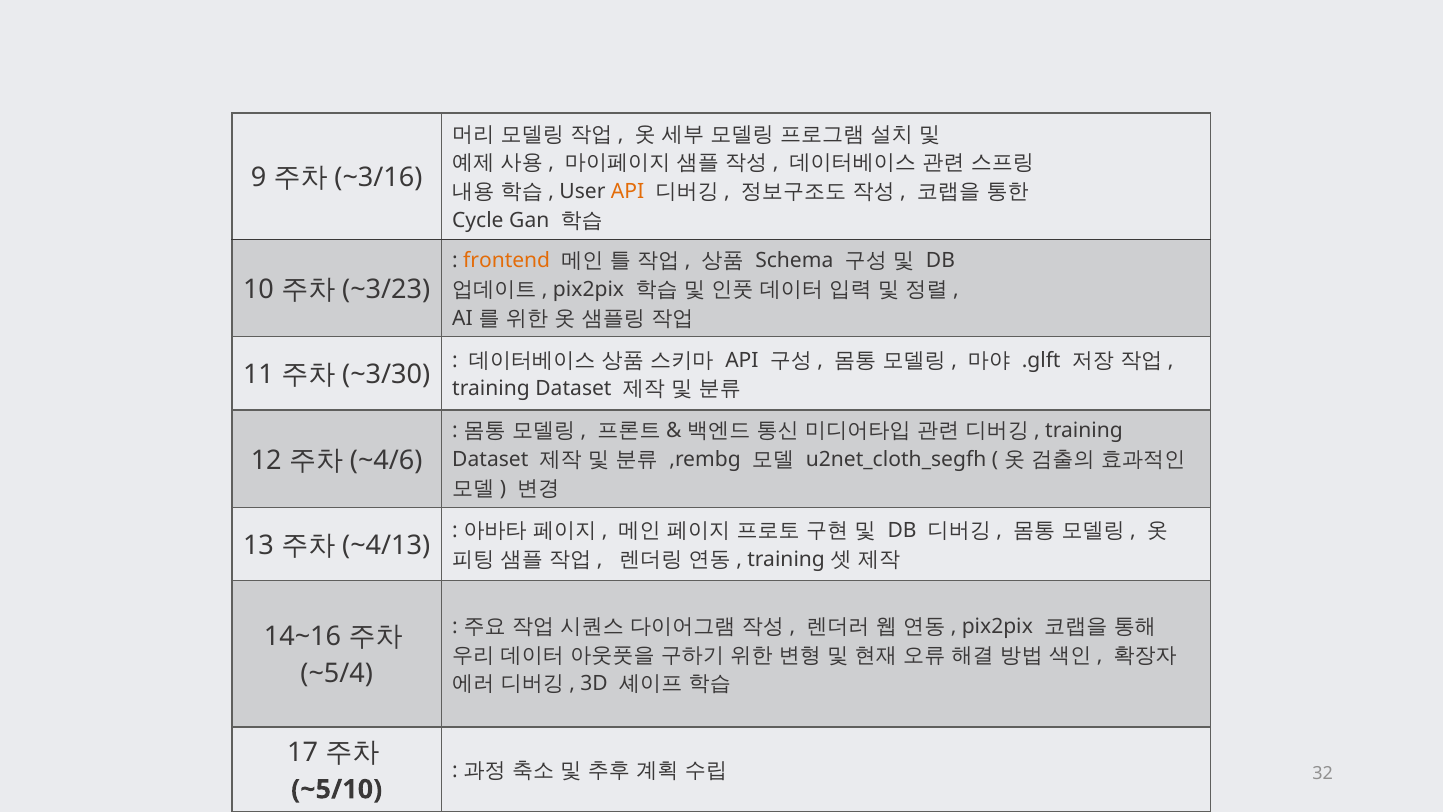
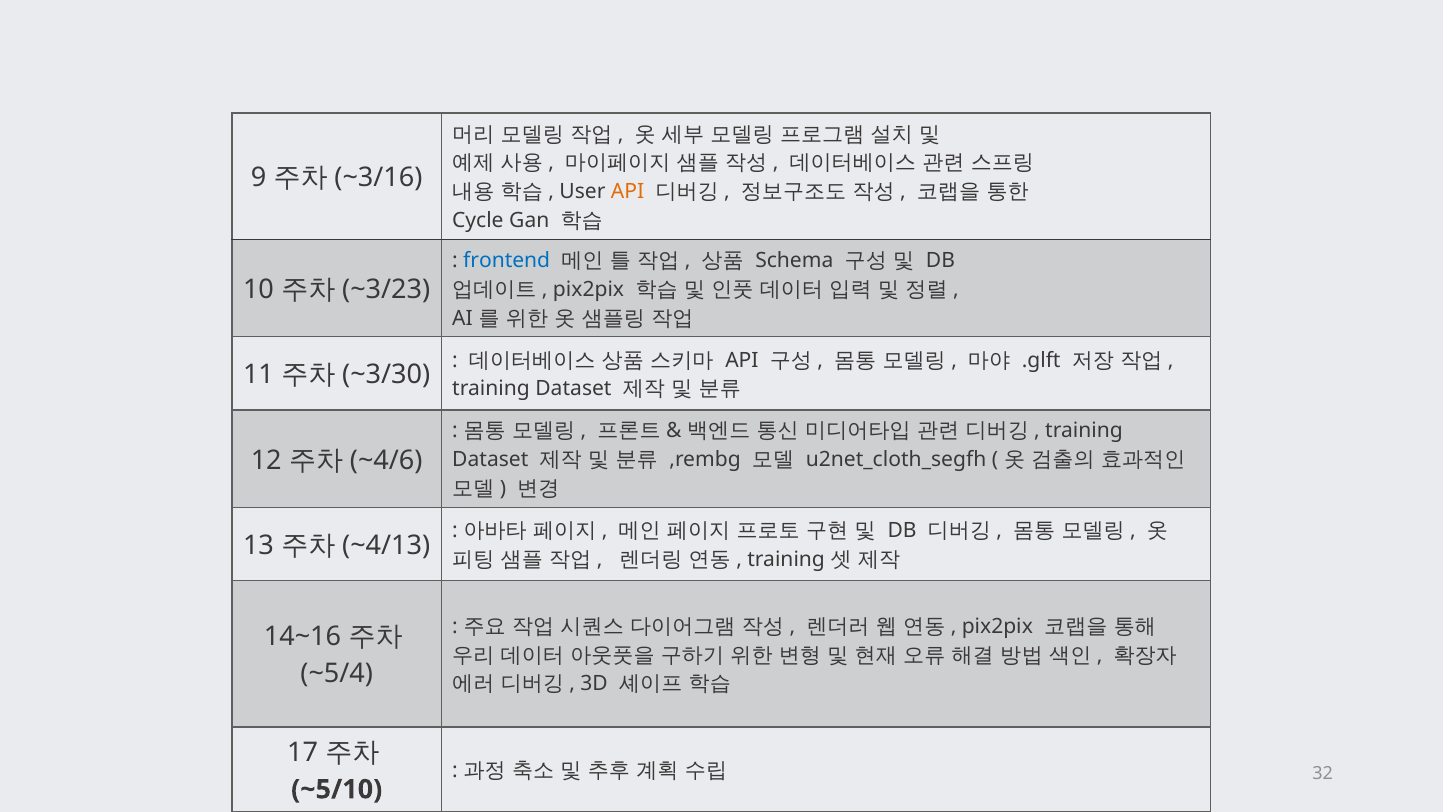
frontend colour: orange -> blue (507, 260)
